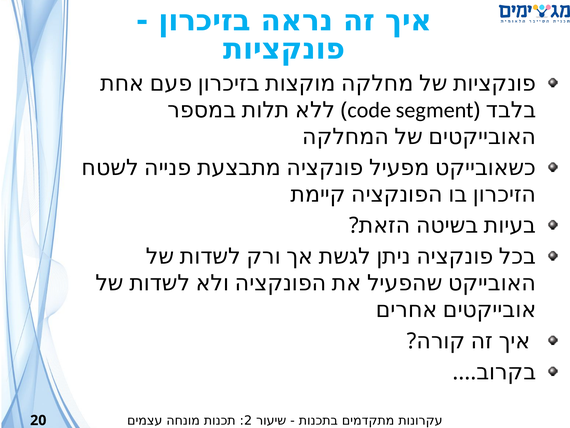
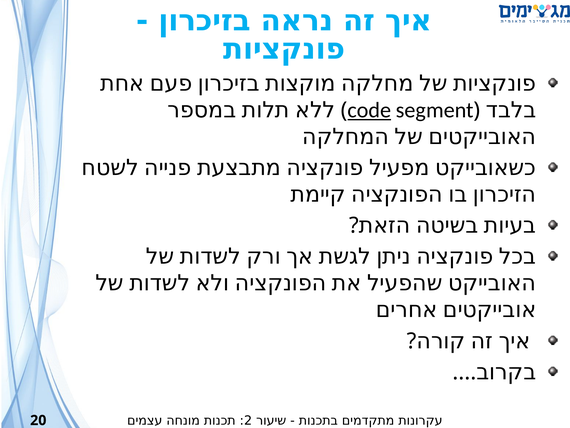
code underline: none -> present (369, 110)
